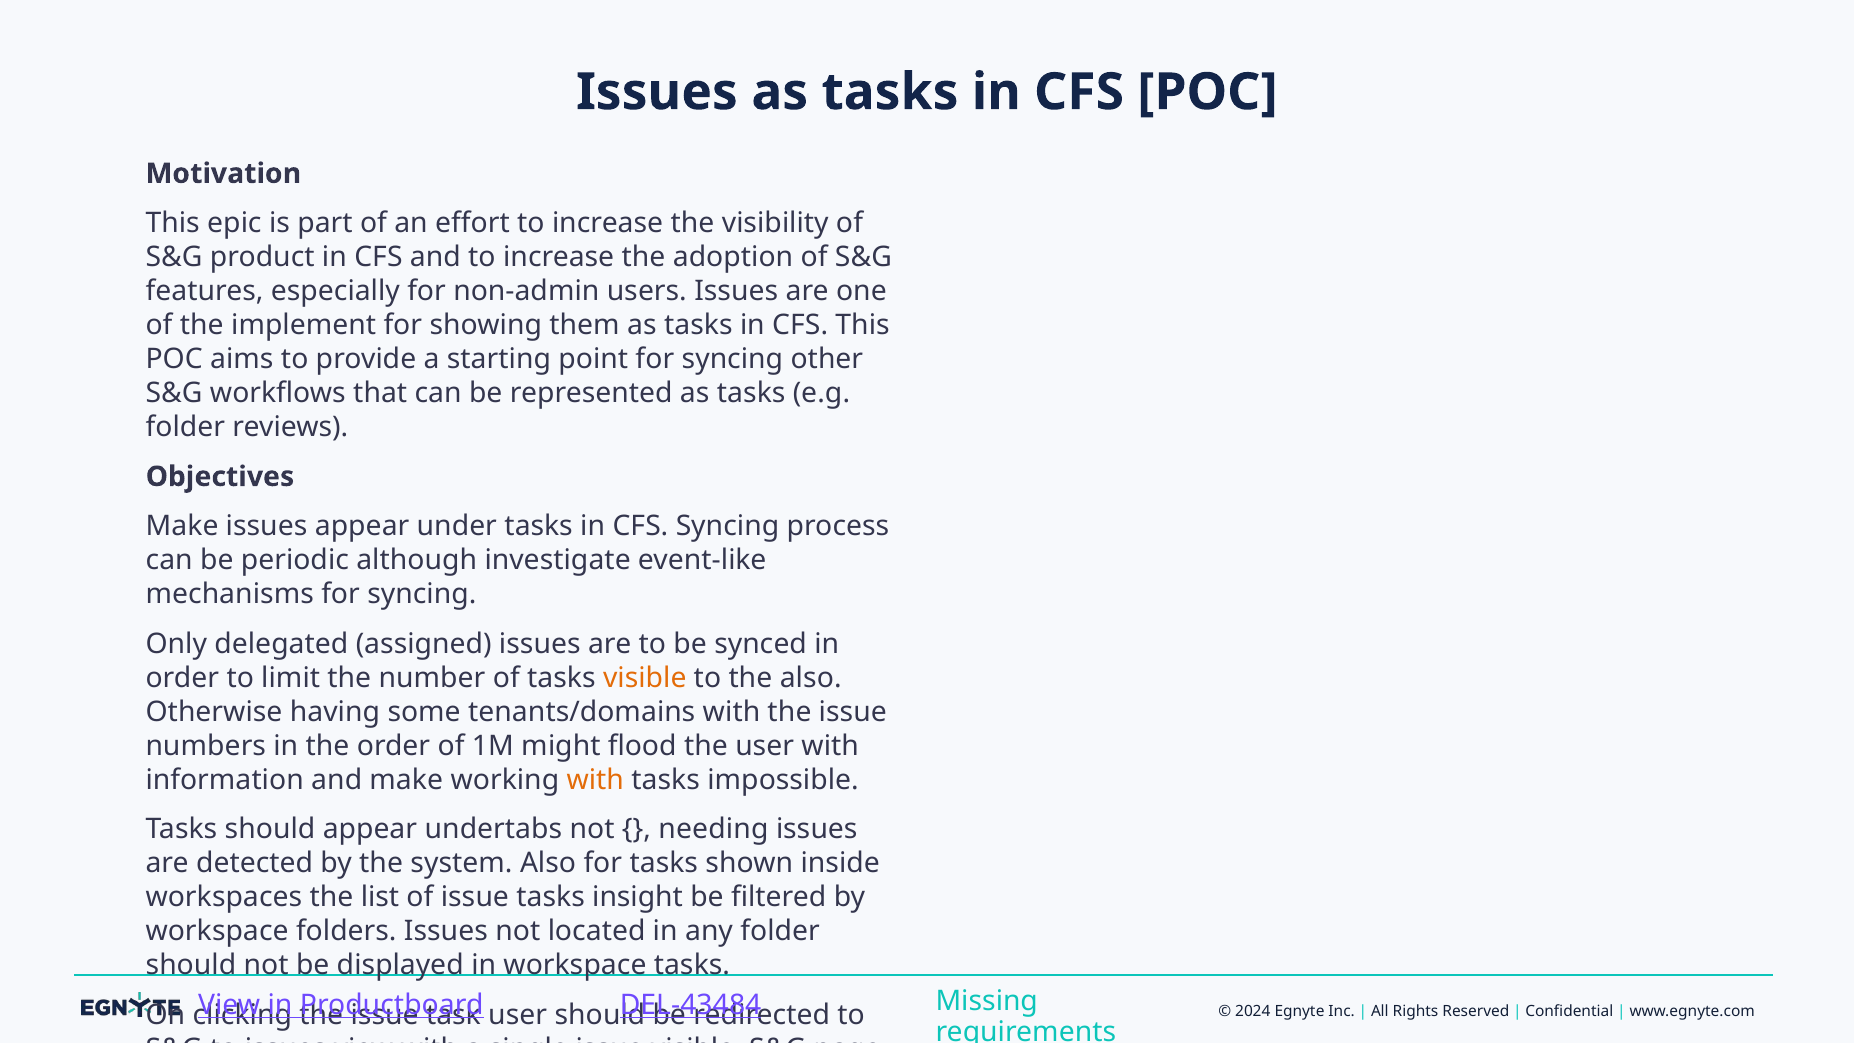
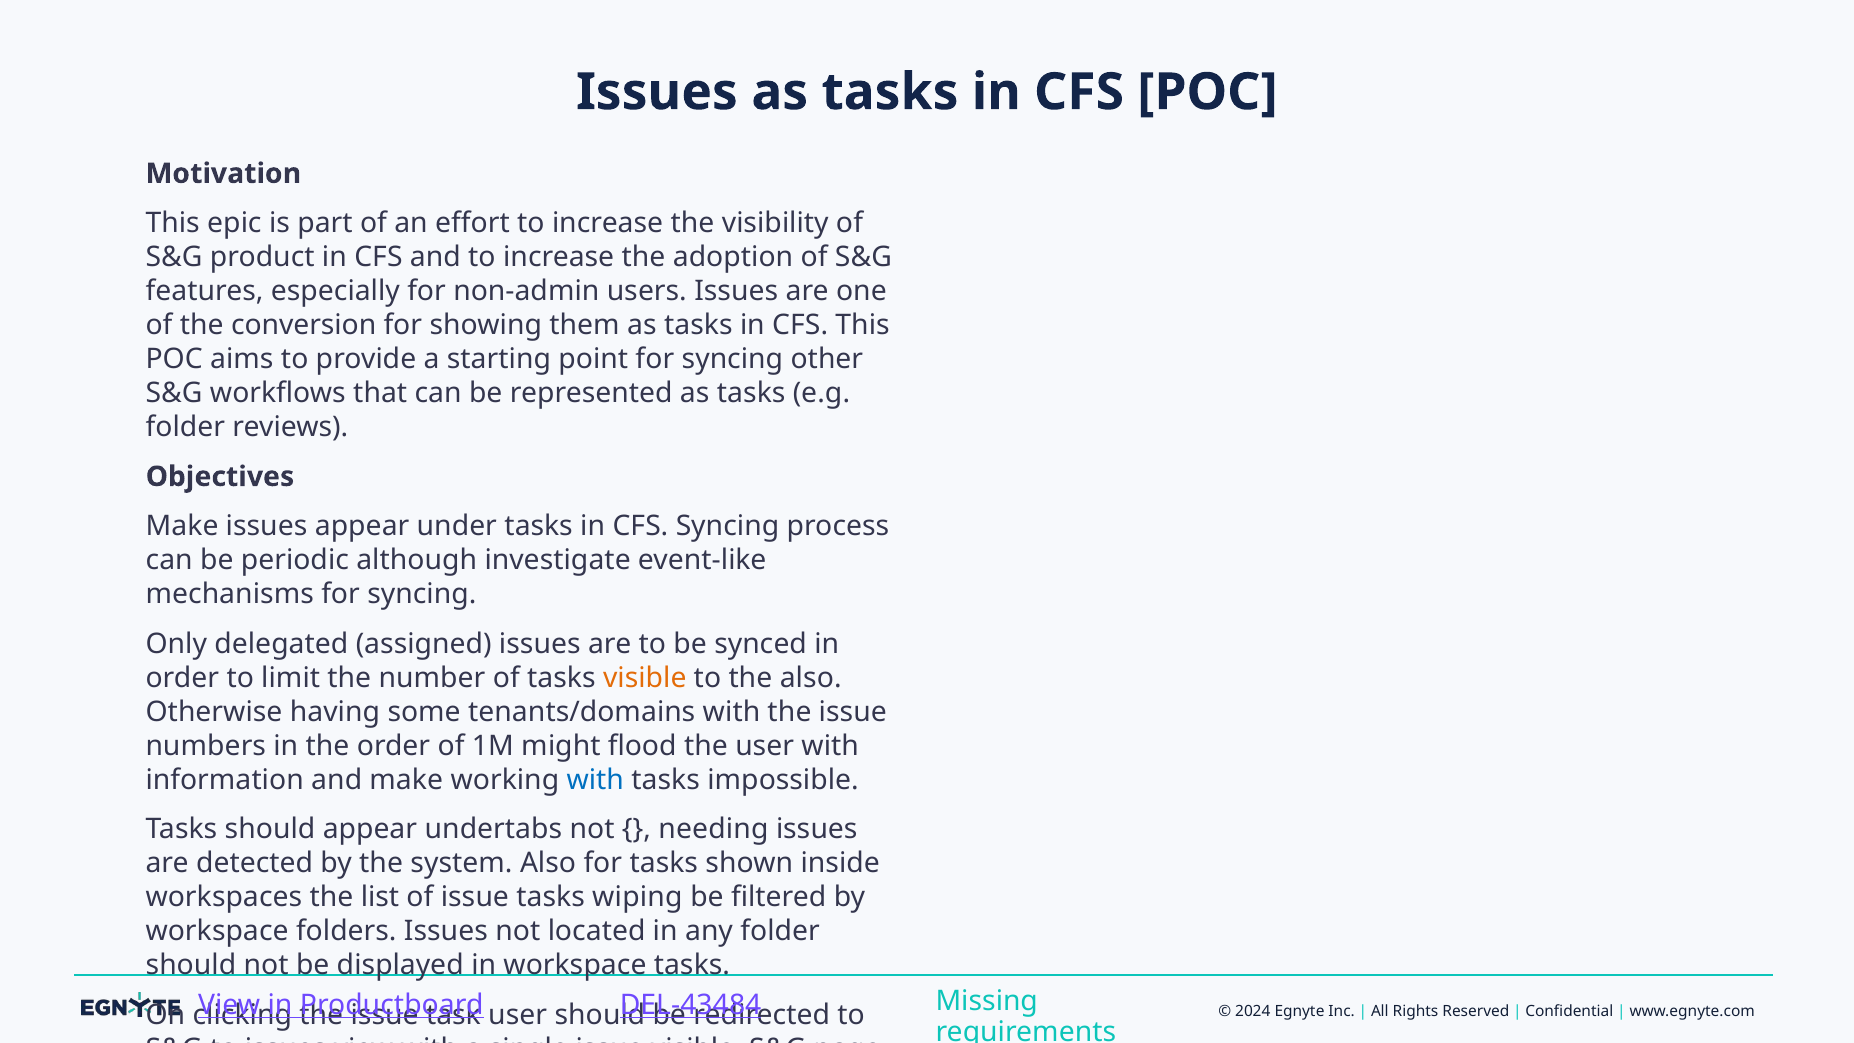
implement: implement -> conversion (304, 325)
with colour: orange -> blue (595, 780)
insight: insight -> wiping (637, 897)
